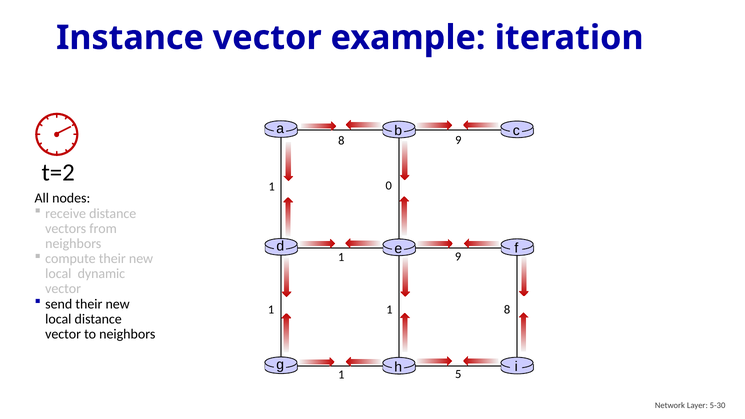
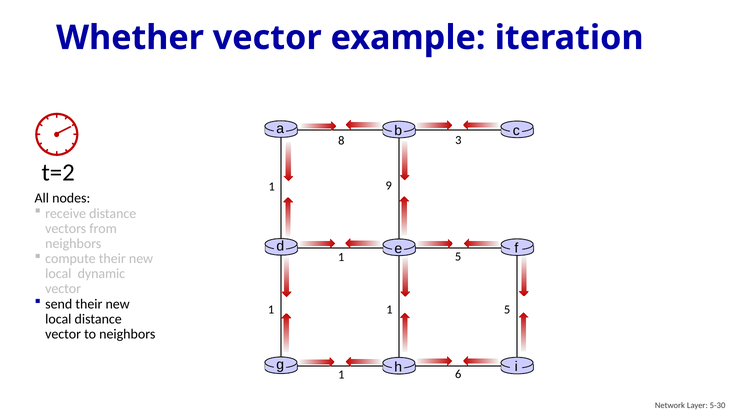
Instance: Instance -> Whether (130, 38)
8 9: 9 -> 3 (458, 140)
0: 0 -> 9 (389, 186)
9: 9 -> 5 (458, 257)
1 1 8: 8 -> 5 (507, 310)
5: 5 -> 6 (458, 374)
